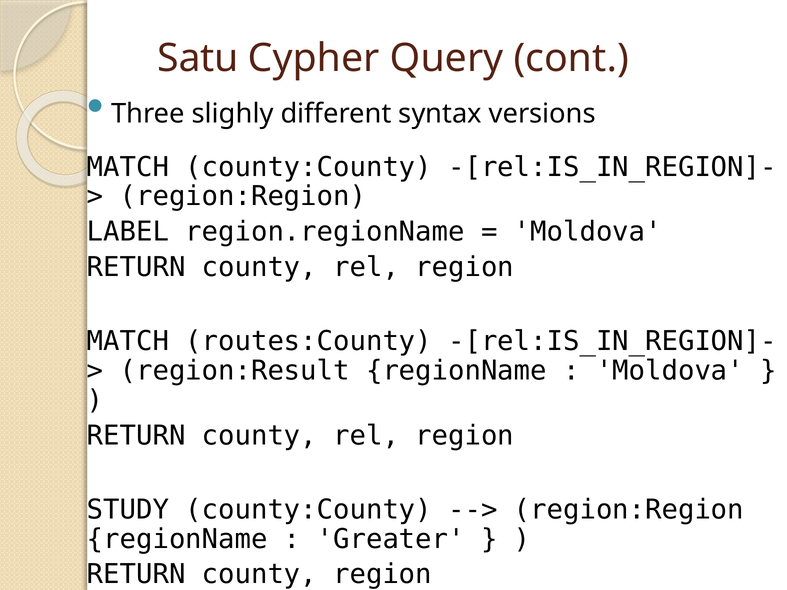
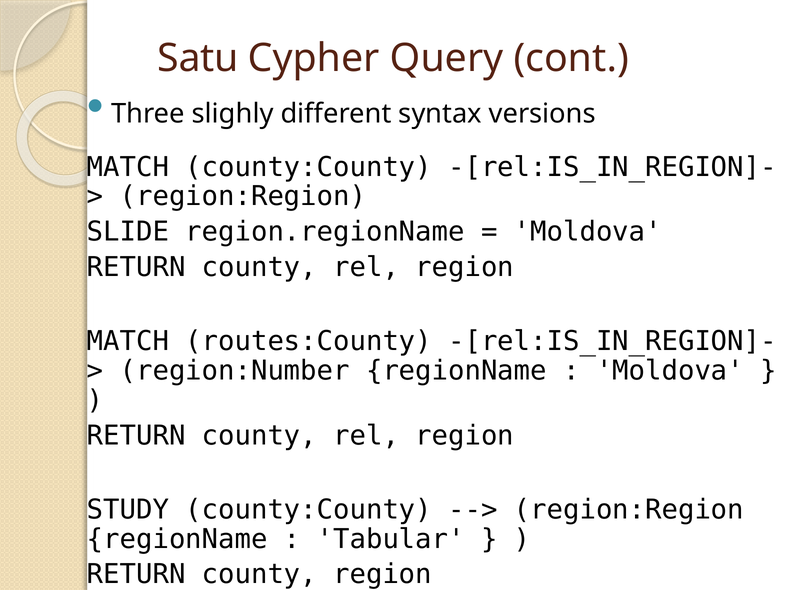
LABEL: LABEL -> SLIDE (128, 232)
region:Result: region:Result -> region:Number (235, 371)
Greater: Greater -> Tabular (391, 539)
